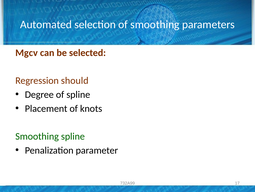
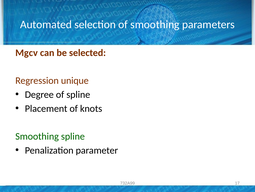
should: should -> unique (75, 80)
